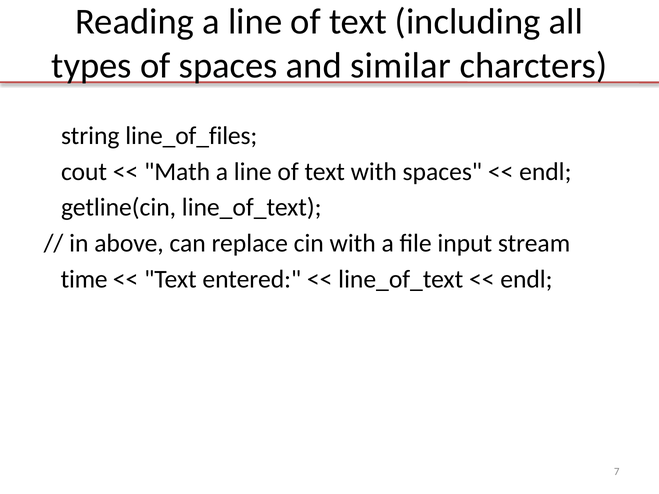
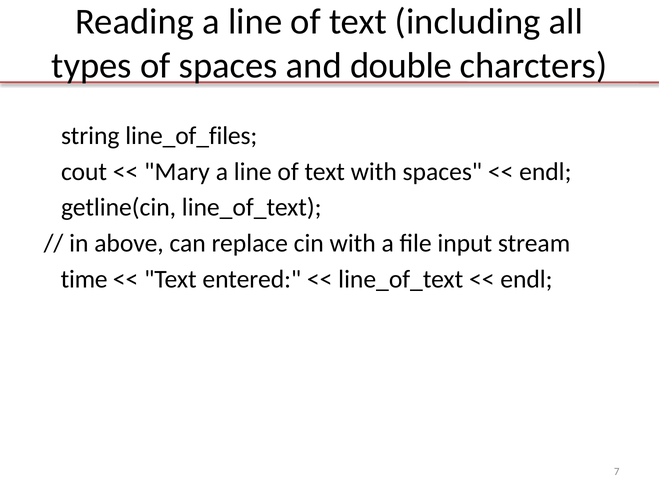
similar: similar -> double (401, 66)
Math: Math -> Mary (177, 172)
